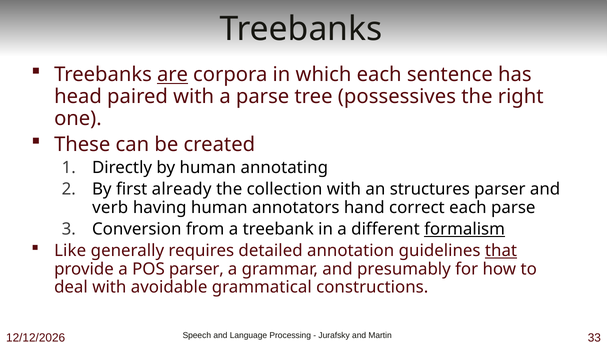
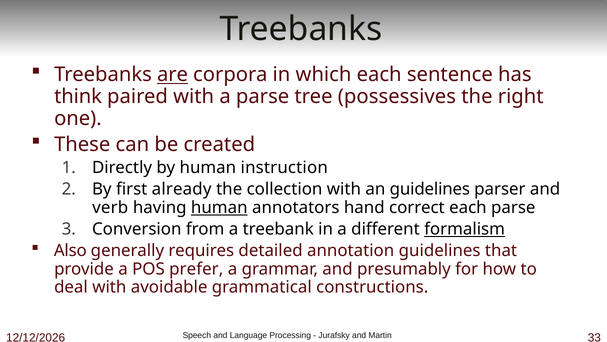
head: head -> think (78, 96)
annotating: annotating -> instruction (284, 168)
an structures: structures -> guidelines (430, 189)
human underline: none -> present (219, 207)
Like: Like -> Also (70, 250)
that underline: present -> none (501, 250)
POS parser: parser -> prefer (196, 269)
